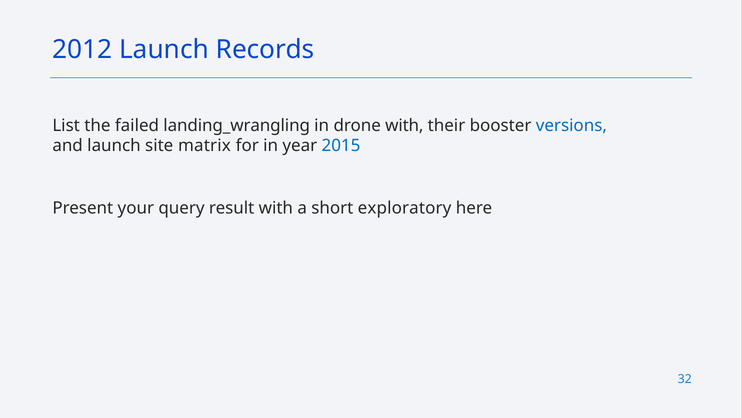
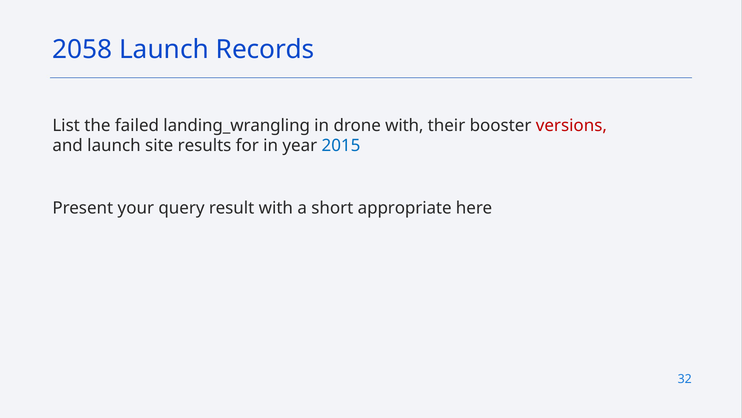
2012: 2012 -> 2058 (82, 50)
versions colour: blue -> red (571, 125)
matrix: matrix -> results (205, 146)
exploratory: exploratory -> appropriate (405, 208)
